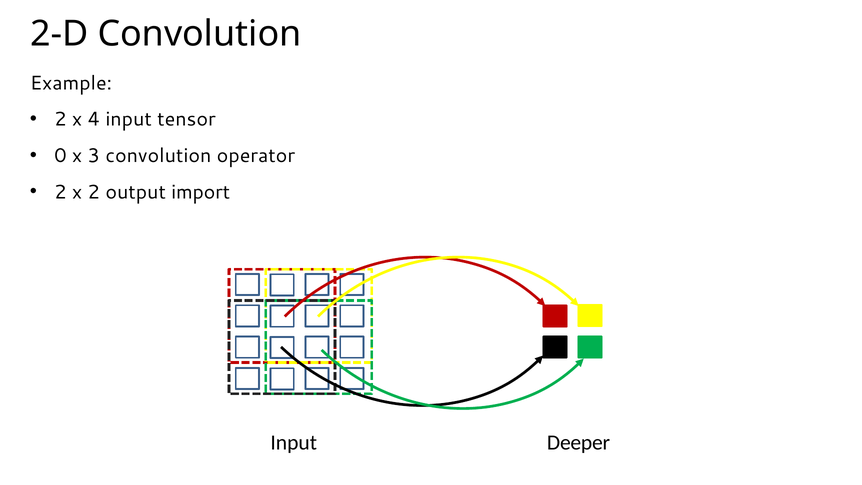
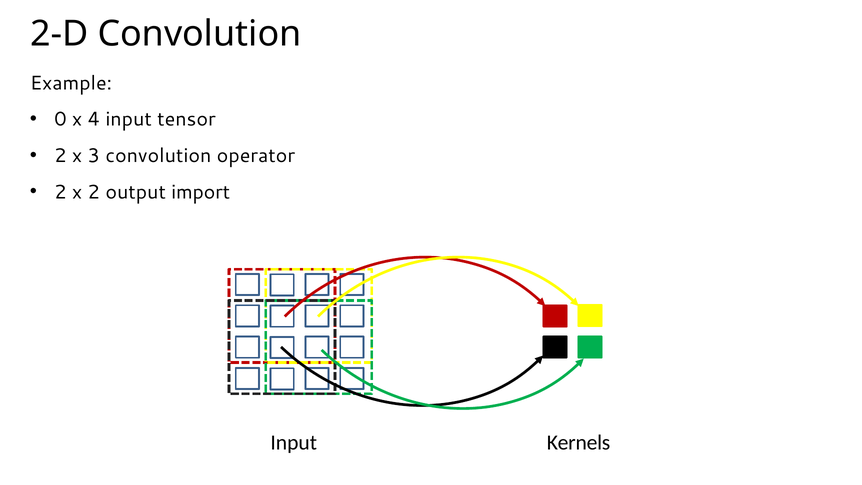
2: 2 -> 0 (60, 119)
0: 0 -> 2 (60, 156)
Deeper: Deeper -> Kernels (579, 443)
